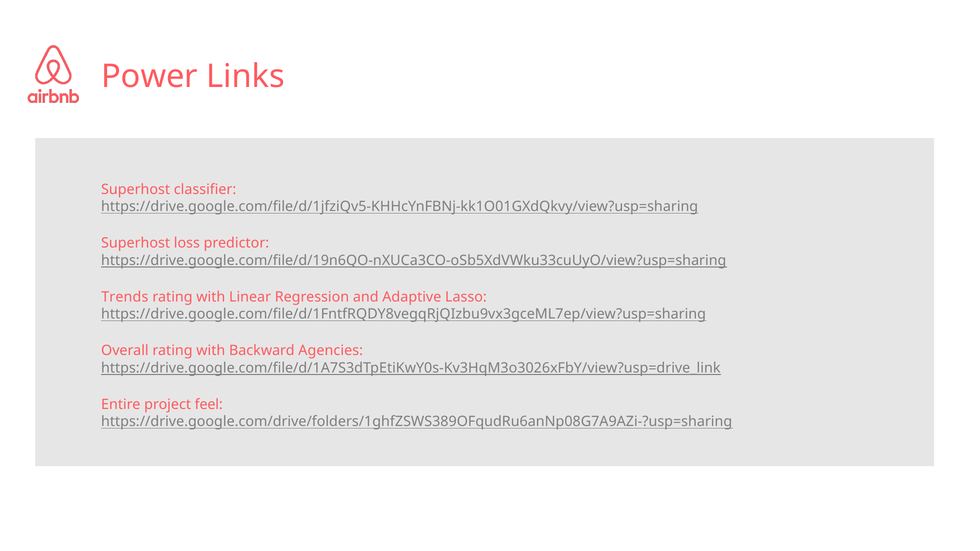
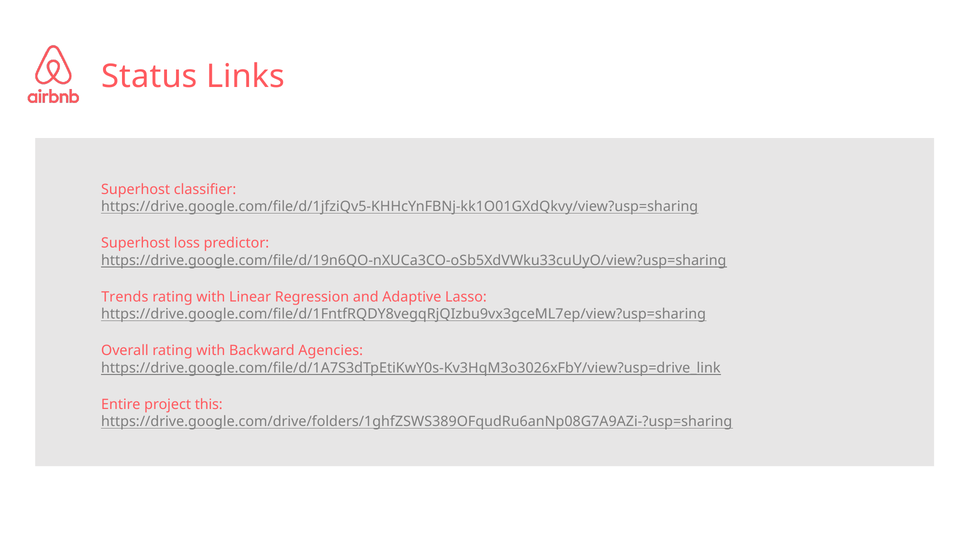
Power: Power -> Status (149, 77)
feel: feel -> this (209, 405)
